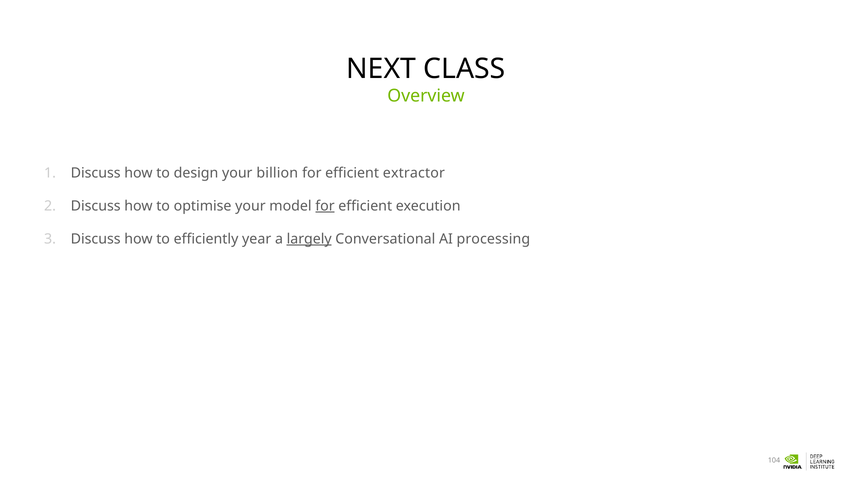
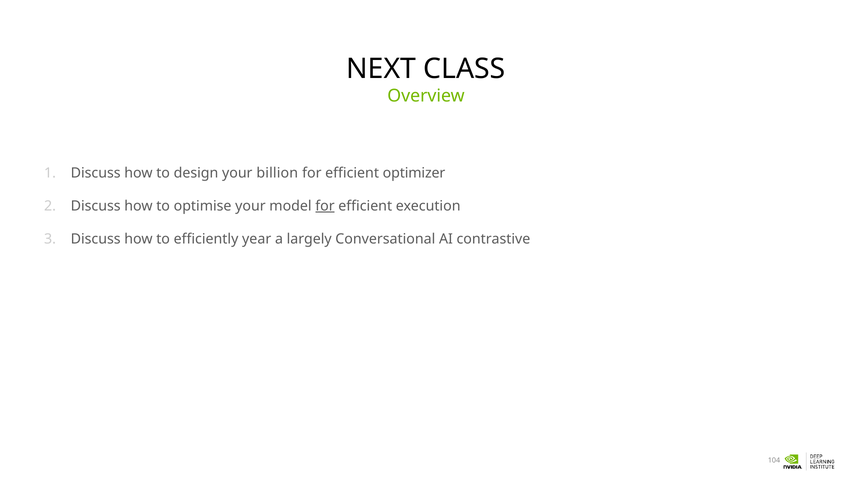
extractor: extractor -> optimizer (414, 173)
largely underline: present -> none (309, 239)
processing: processing -> contrastive (493, 239)
